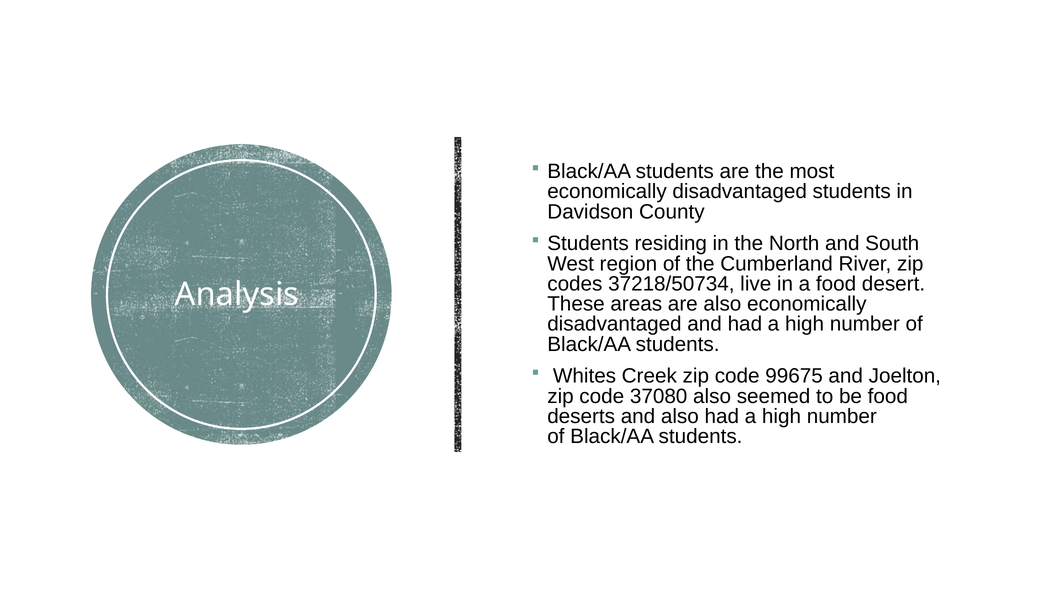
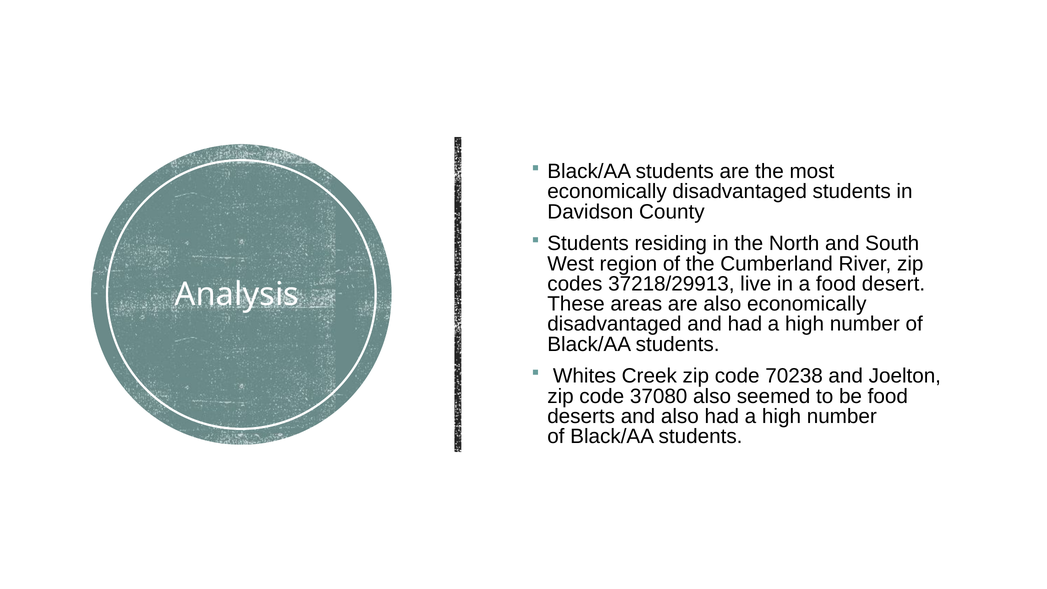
37218/50734: 37218/50734 -> 37218/29913 (671, 284)
99675: 99675 -> 70238 (794, 376)
